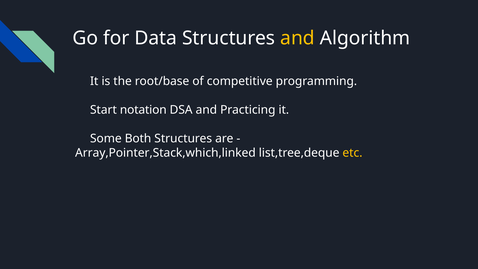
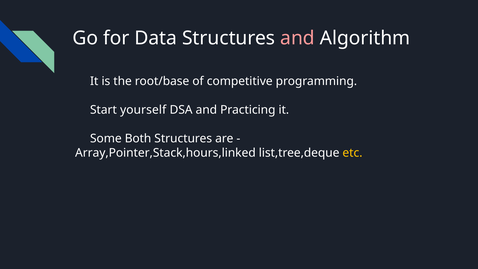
and colour: yellow -> pink (297, 38)
notation: notation -> yourself (143, 110)
Array,Pointer,Stack,which,linked: Array,Pointer,Stack,which,linked -> Array,Pointer,Stack,hours,linked (165, 153)
